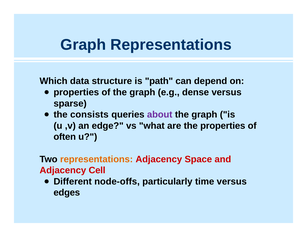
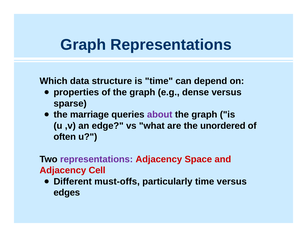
is path: path -> time (159, 81)
consists: consists -> marriage (89, 115)
the properties: properties -> unordered (223, 126)
representations colour: orange -> purple (97, 159)
node-offs: node-offs -> must-offs (117, 182)
